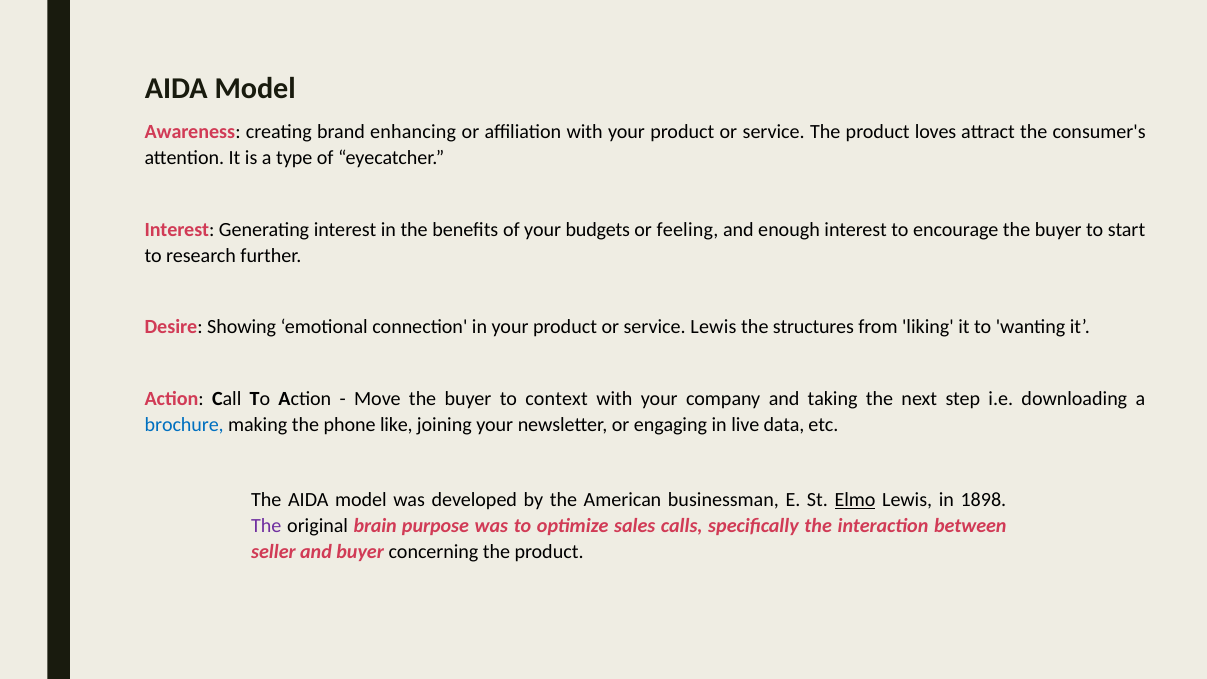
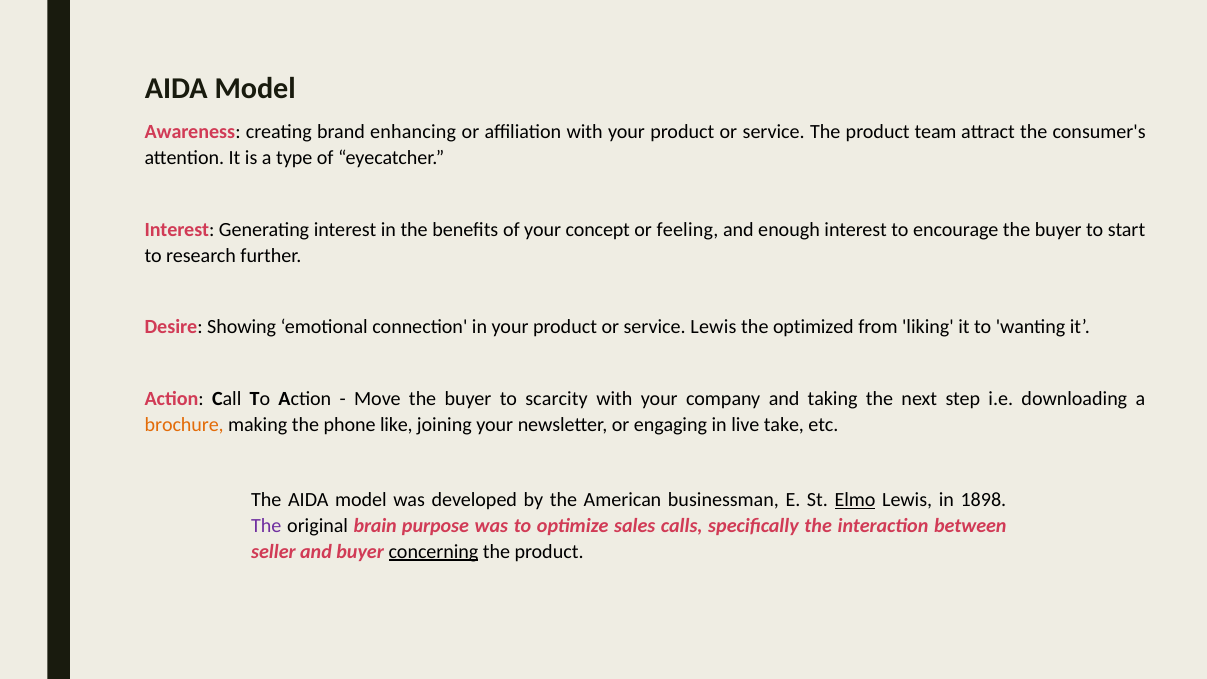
loves: loves -> team (936, 132)
budgets: budgets -> concept (598, 230)
structures: structures -> optimized (813, 327)
context: context -> scarcity (557, 399)
brochure colour: blue -> orange (184, 425)
data: data -> take (784, 425)
concerning underline: none -> present (433, 551)
